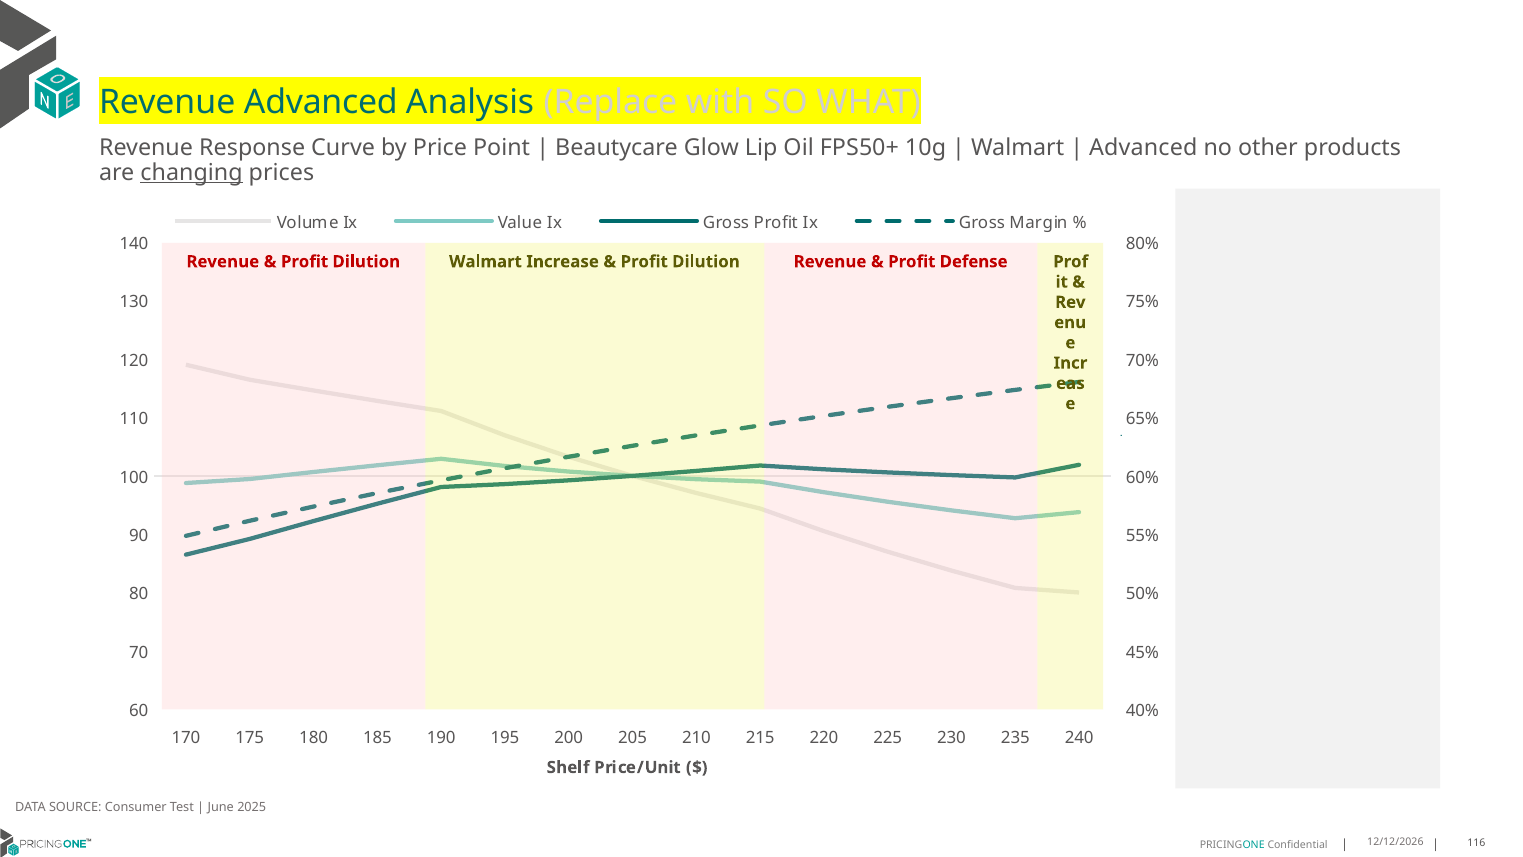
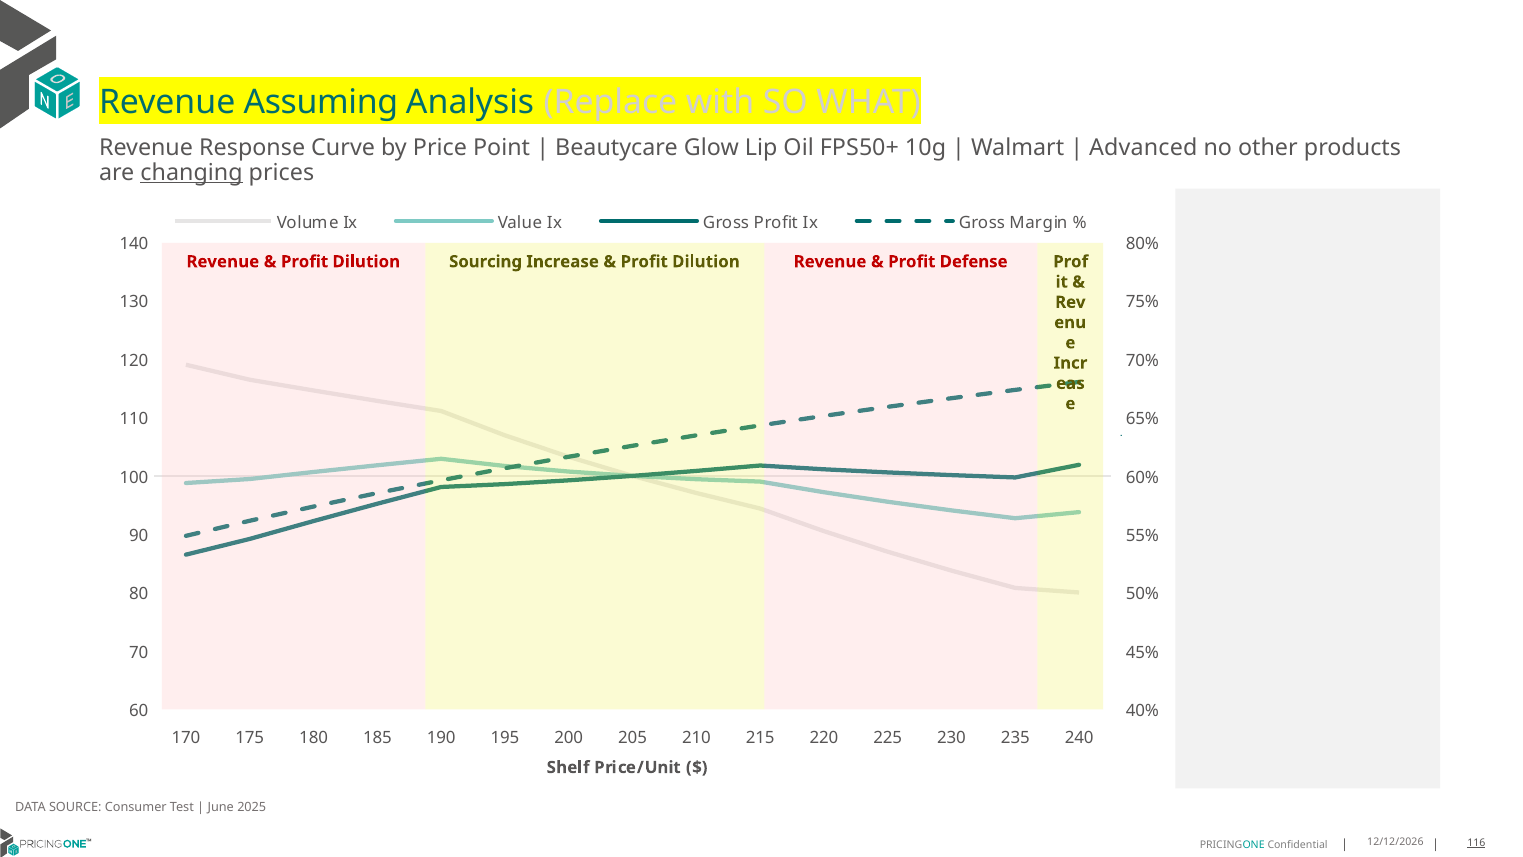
Revenue Advanced: Advanced -> Assuming (321, 102)
Dilution Walmart: Walmart -> Sourcing (486, 262)
116 underline: none -> present (1476, 842)
